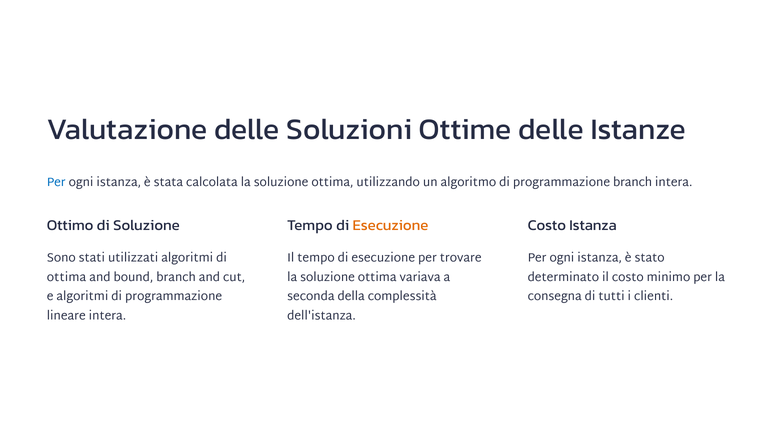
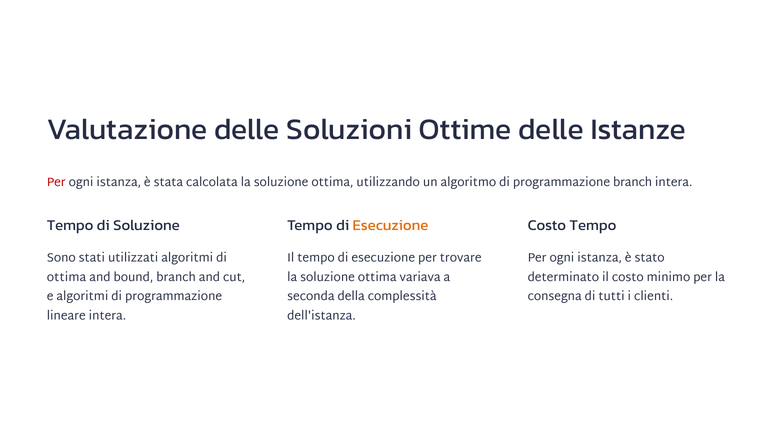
Per colour: blue -> red (56, 182)
Ottimo: Ottimo -> Tempo (70, 225)
Costo Istanza: Istanza -> Tempo (593, 225)
